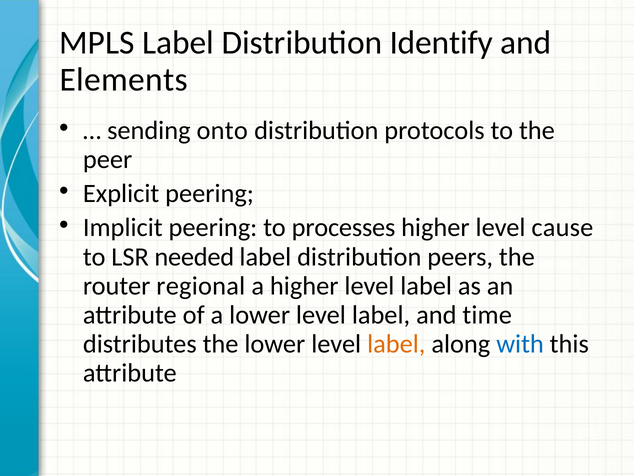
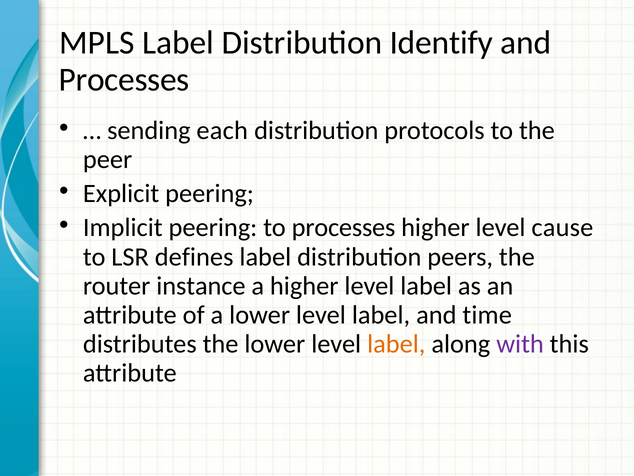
Elements: Elements -> Processes (124, 79)
onto: onto -> each (222, 130)
needed: needed -> defines (194, 257)
regional: regional -> instance (201, 286)
with colour: blue -> purple (520, 344)
